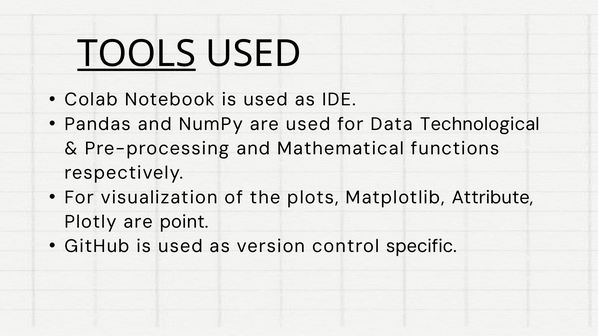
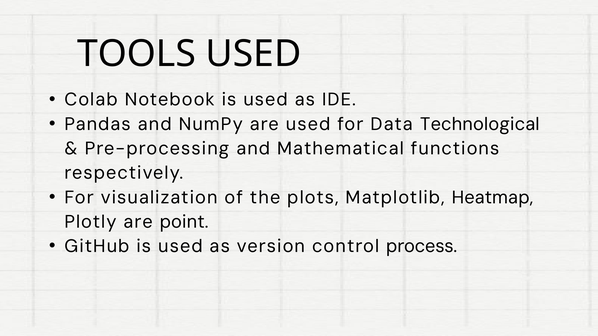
TOOLS underline: present -> none (137, 54)
Attribute: Attribute -> Heatmap (493, 198)
specific: specific -> process (422, 247)
